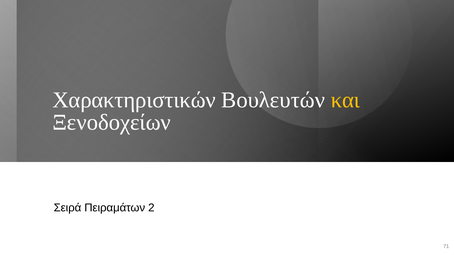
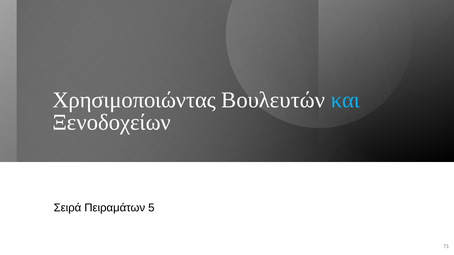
Χαρακτηριστικών: Χαρακτηριστικών -> Χρησιμοποιώντας (134, 100)
και colour: yellow -> light blue (345, 100)
2: 2 -> 5 (151, 208)
